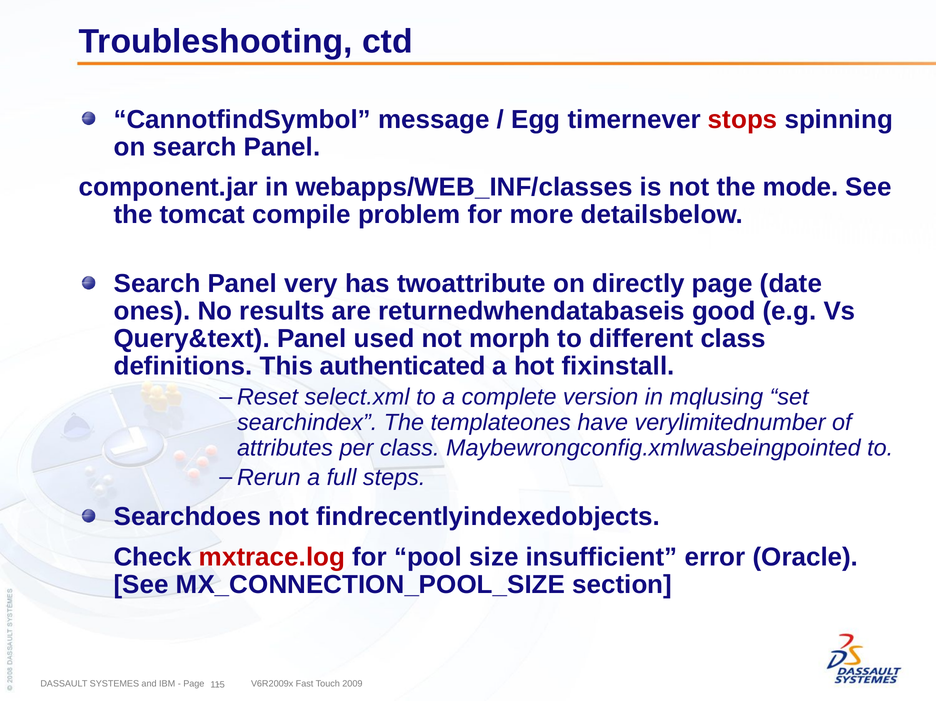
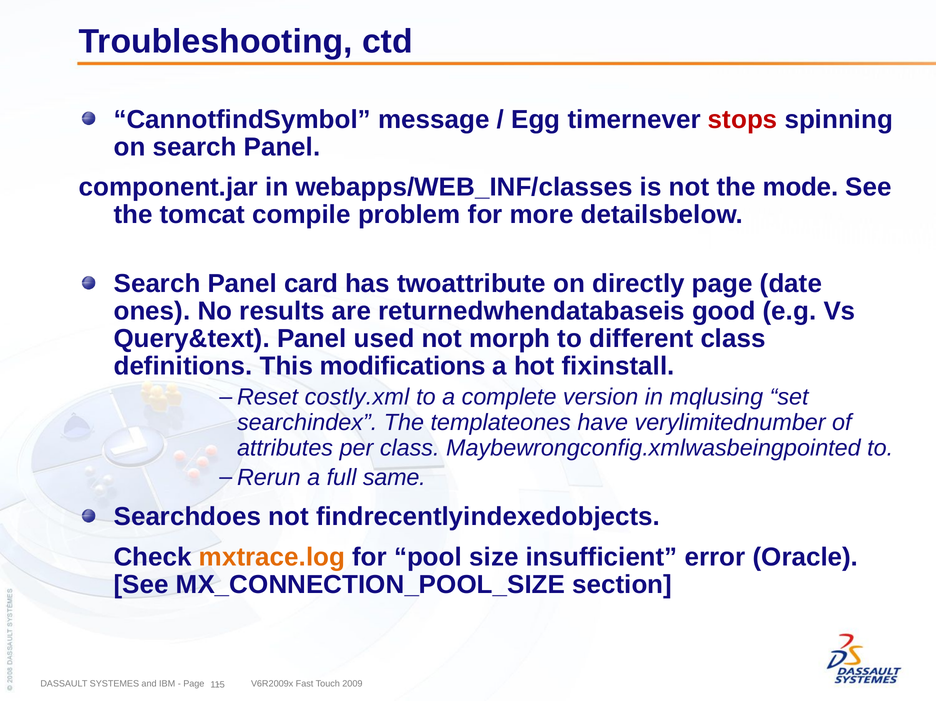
very: very -> card (311, 284)
authenticated: authenticated -> modifications (403, 366)
select.xml: select.xml -> costly.xml (357, 397)
steps: steps -> same (394, 478)
mxtrace.log colour: red -> orange (272, 557)
